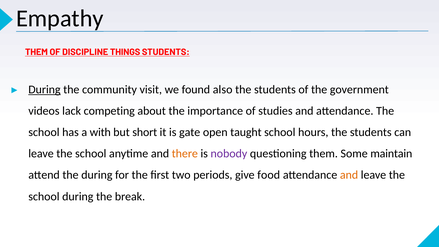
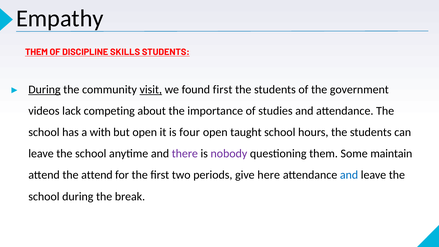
THINGS: THINGS -> SKILLS (125, 52)
visit underline: none -> present (151, 89)
found also: also -> first (223, 89)
but short: short -> open (145, 132)
gate: gate -> four (190, 132)
there colour: orange -> purple (185, 154)
the during: during -> attend (97, 175)
food: food -> here (269, 175)
and colour: orange -> blue (349, 175)
